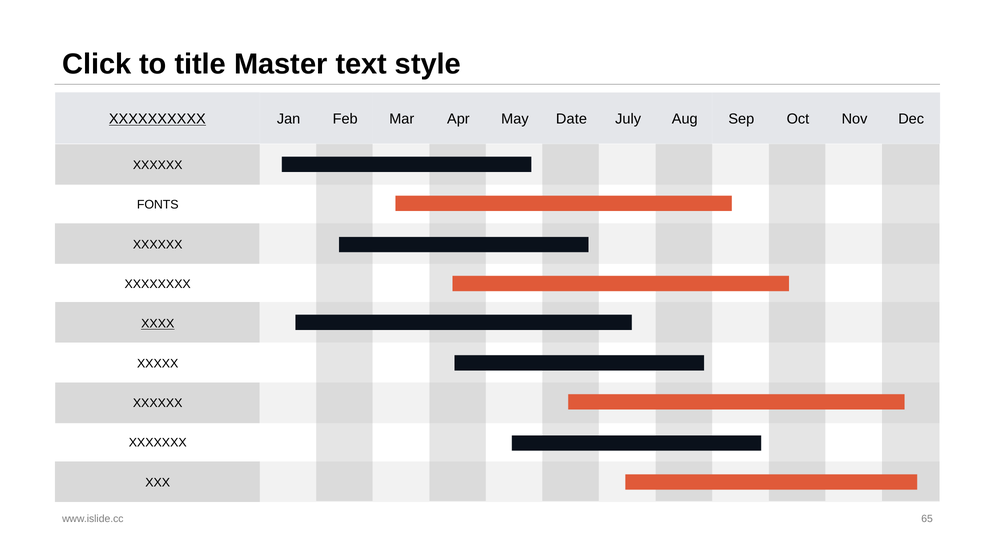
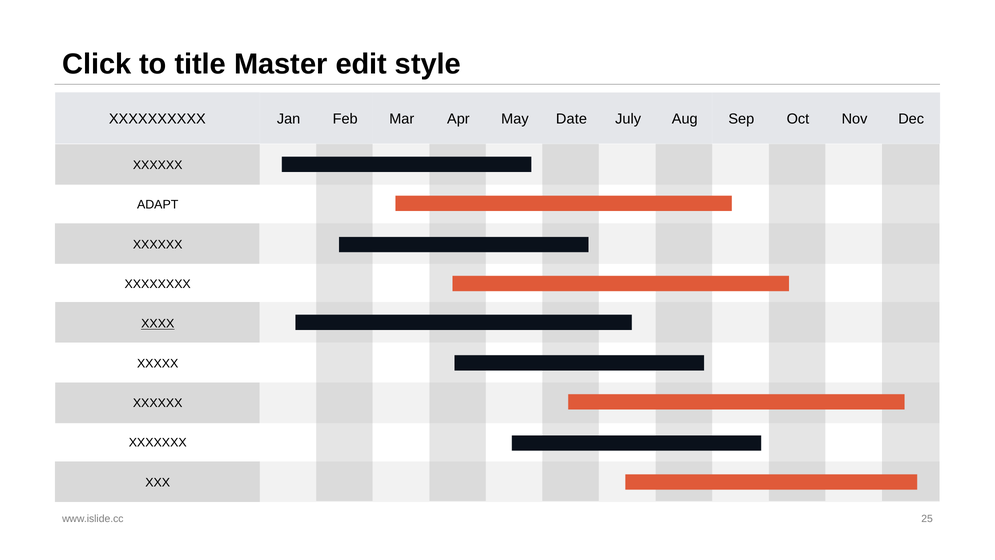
text: text -> edit (361, 64)
XXXXXXXXXX underline: present -> none (157, 119)
FONTS: FONTS -> ADAPT (158, 205)
65: 65 -> 25 (927, 518)
